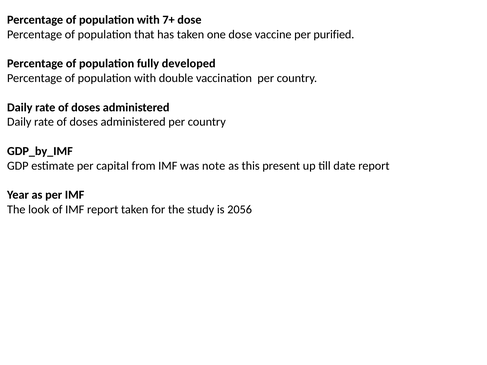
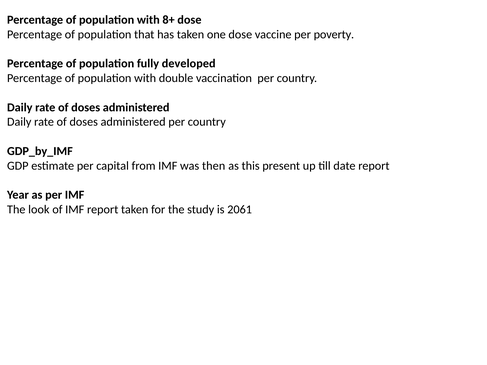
7+: 7+ -> 8+ (169, 20)
purified: purified -> poverty (334, 34)
note: note -> then (214, 166)
2056: 2056 -> 2061 (240, 210)
